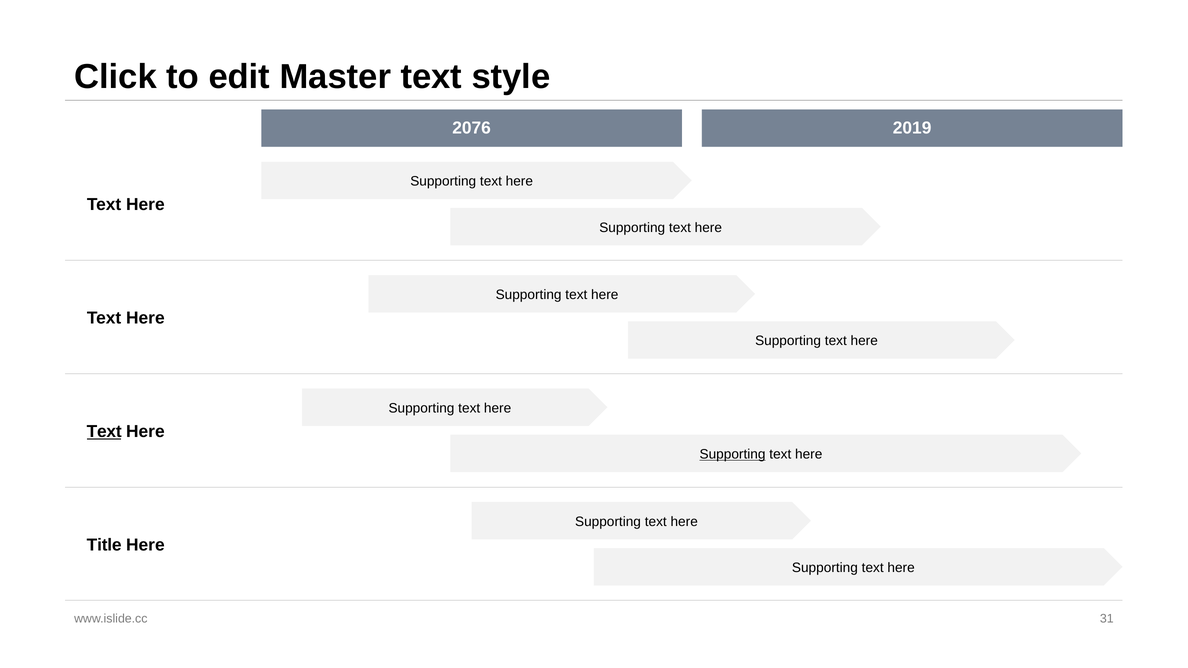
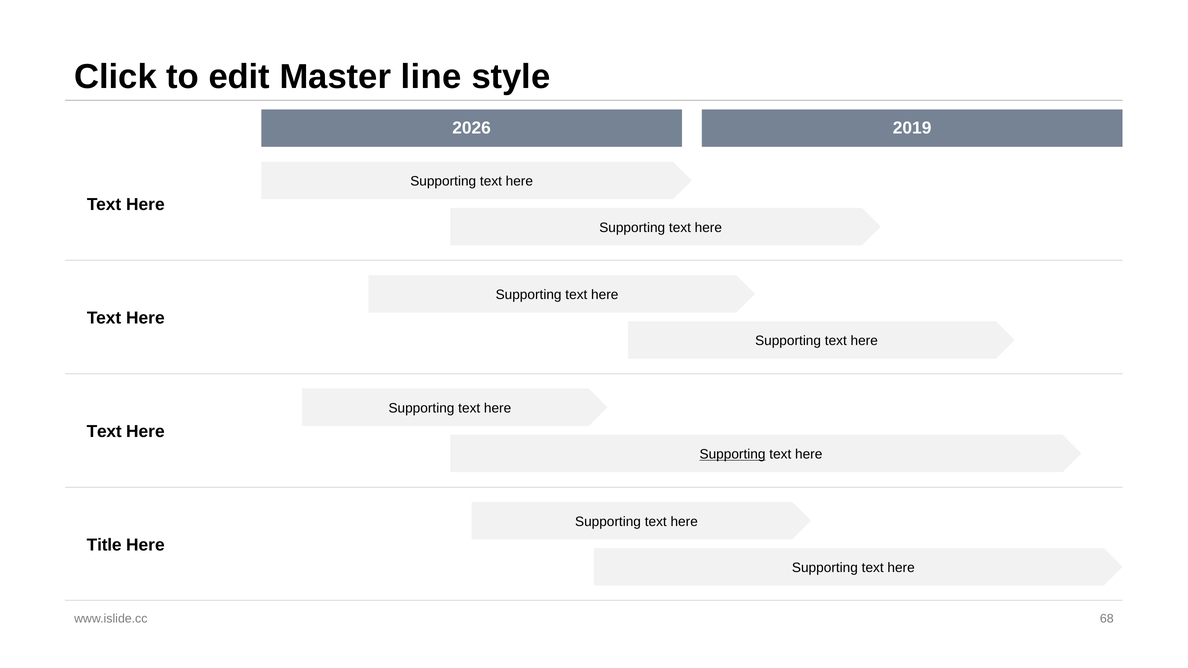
Master text: text -> line (431, 77)
2076: 2076 -> 2026 (472, 128)
Text underline: present -> none (104, 432)
31: 31 -> 68 (1107, 619)
